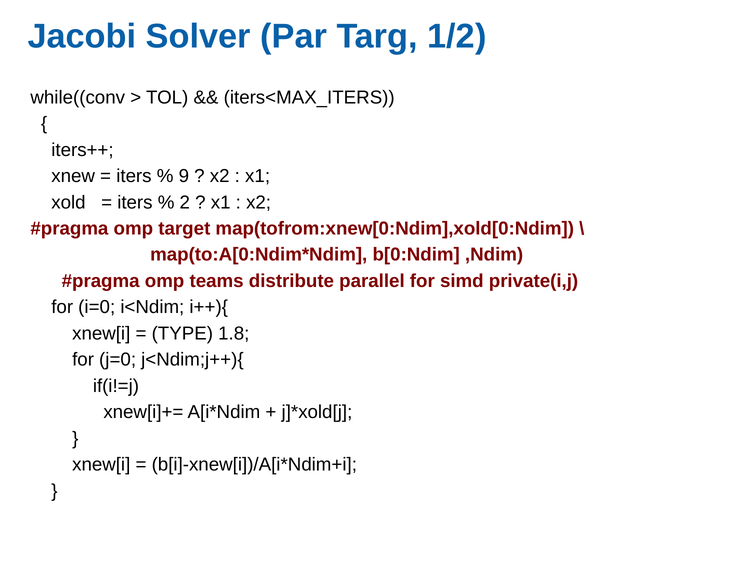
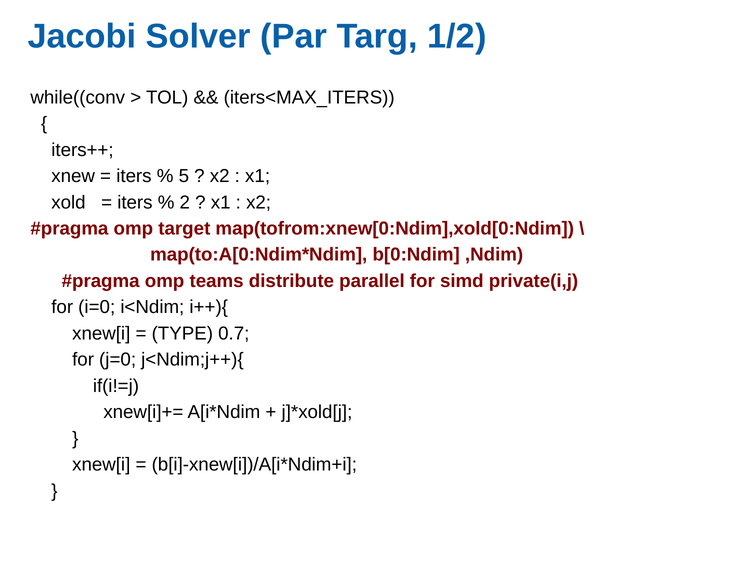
9: 9 -> 5 (184, 176)
1.8: 1.8 -> 0.7 (234, 333)
